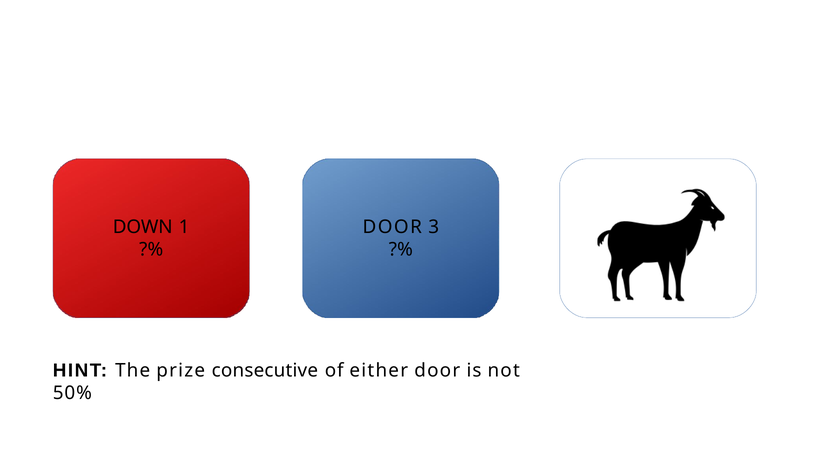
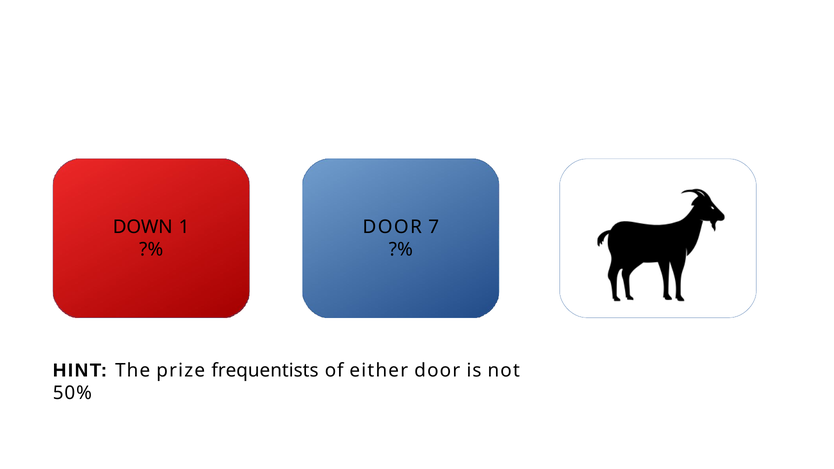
3: 3 -> 7 (434, 227)
consecutive: consecutive -> frequentists (265, 371)
